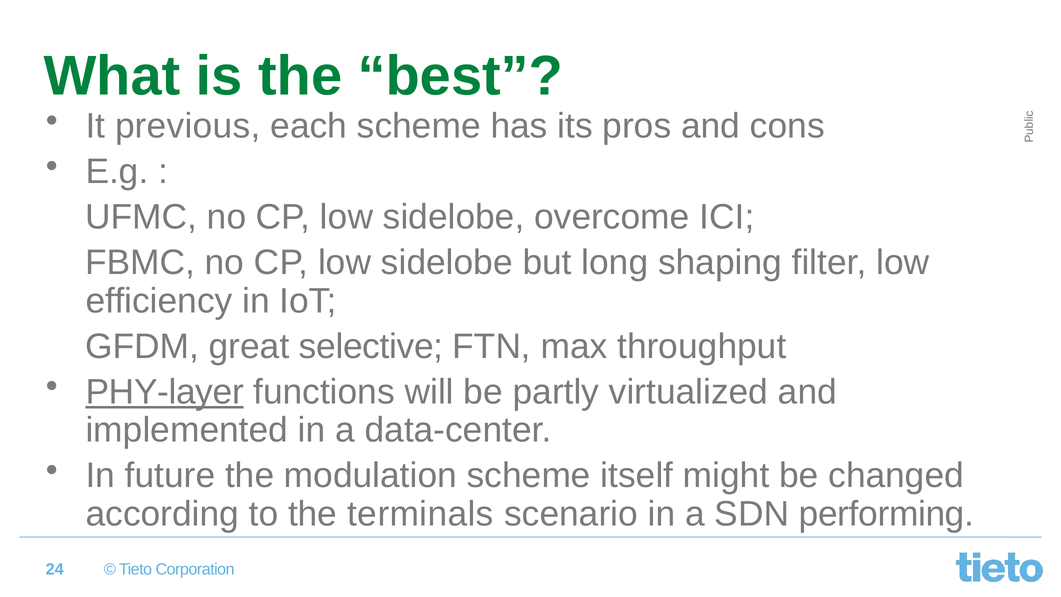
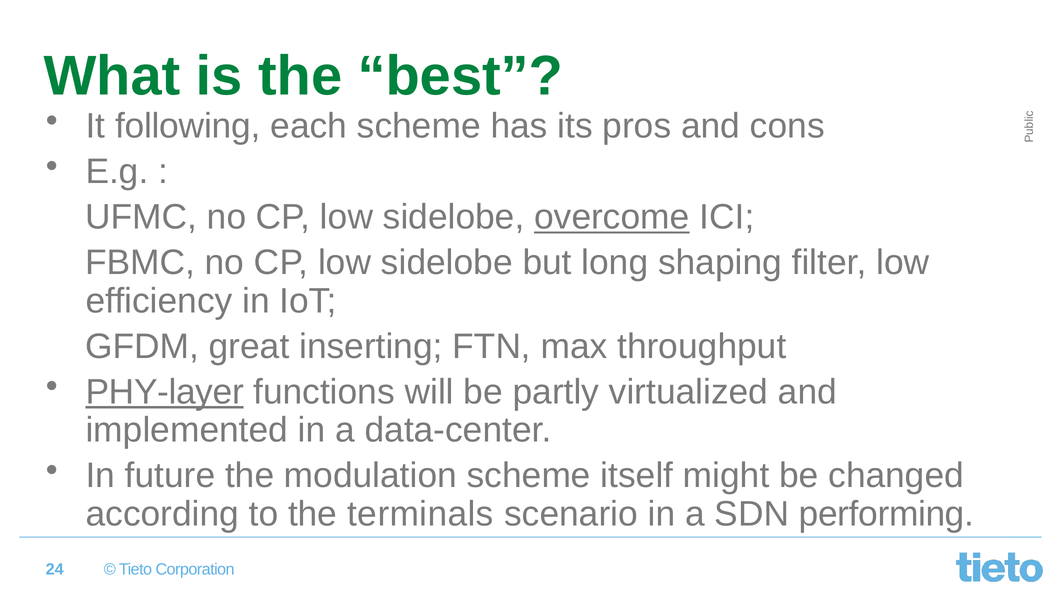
previous: previous -> following (188, 126)
overcome underline: none -> present (612, 217)
selective: selective -> inserting (371, 346)
